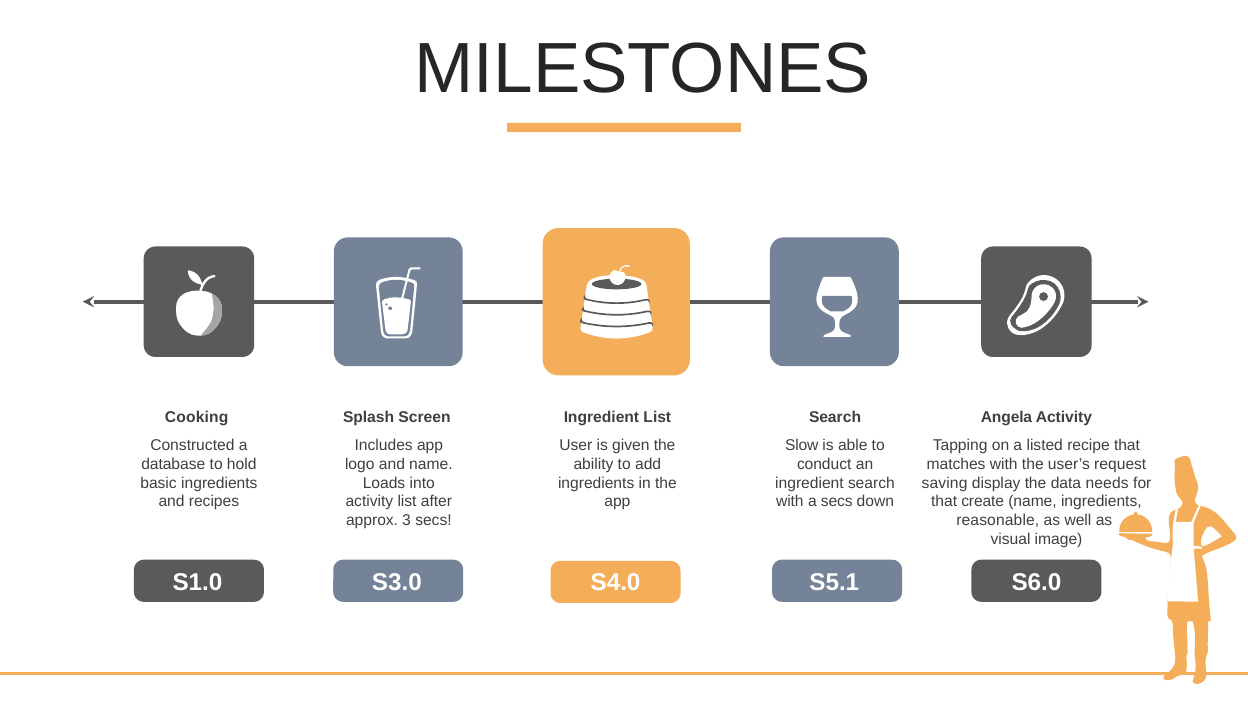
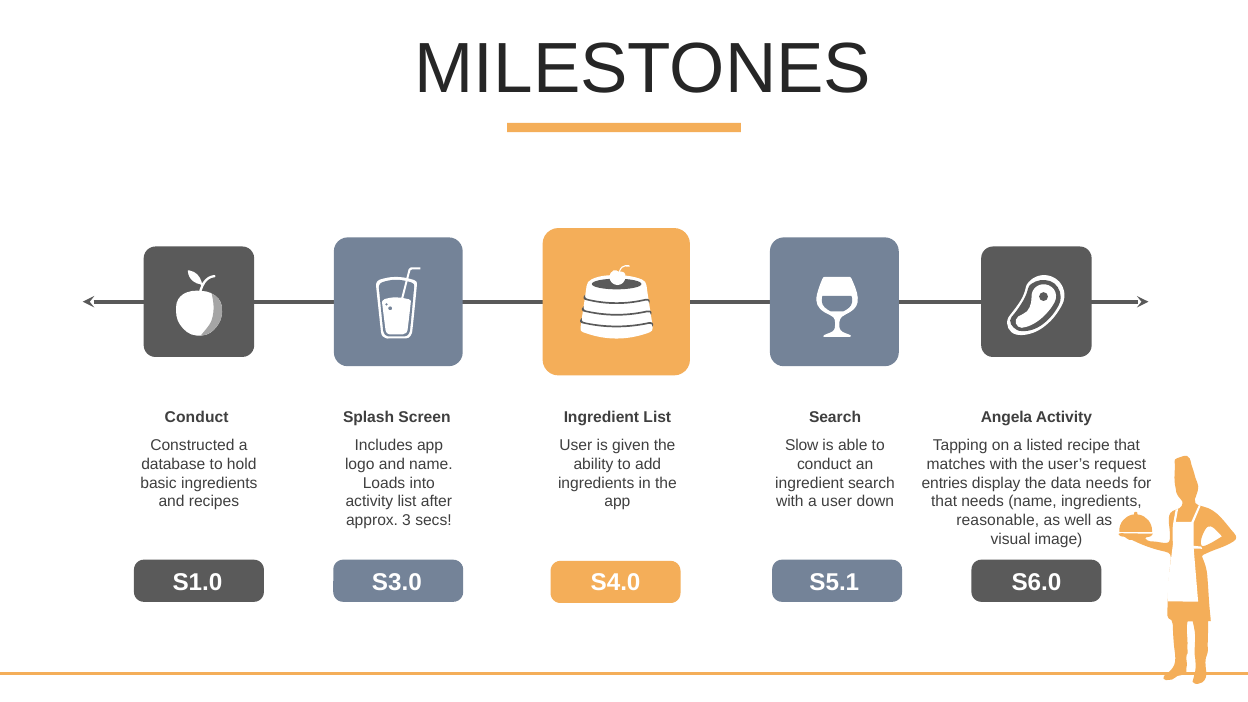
Cooking: Cooking -> Conduct (197, 417)
saving: saving -> entries (945, 483)
a secs: secs -> user (837, 502)
that create: create -> needs (983, 502)
